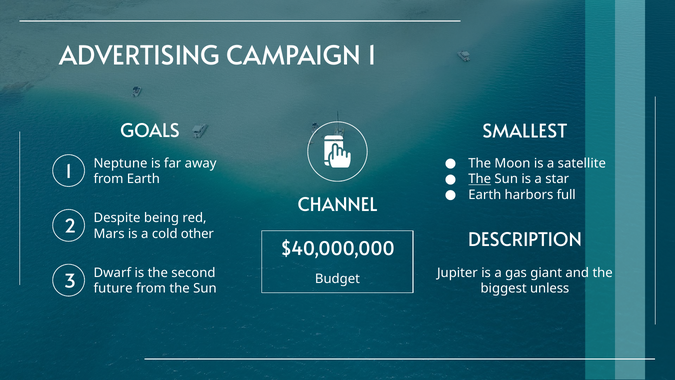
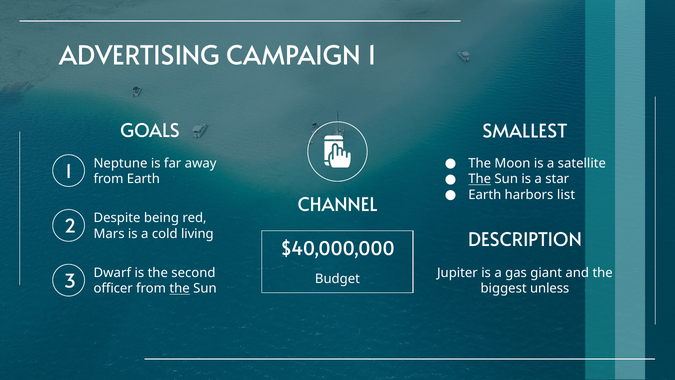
full: full -> list (566, 195)
other: other -> living (197, 234)
future: future -> officer (113, 288)
the underline: none -> present (180, 288)
